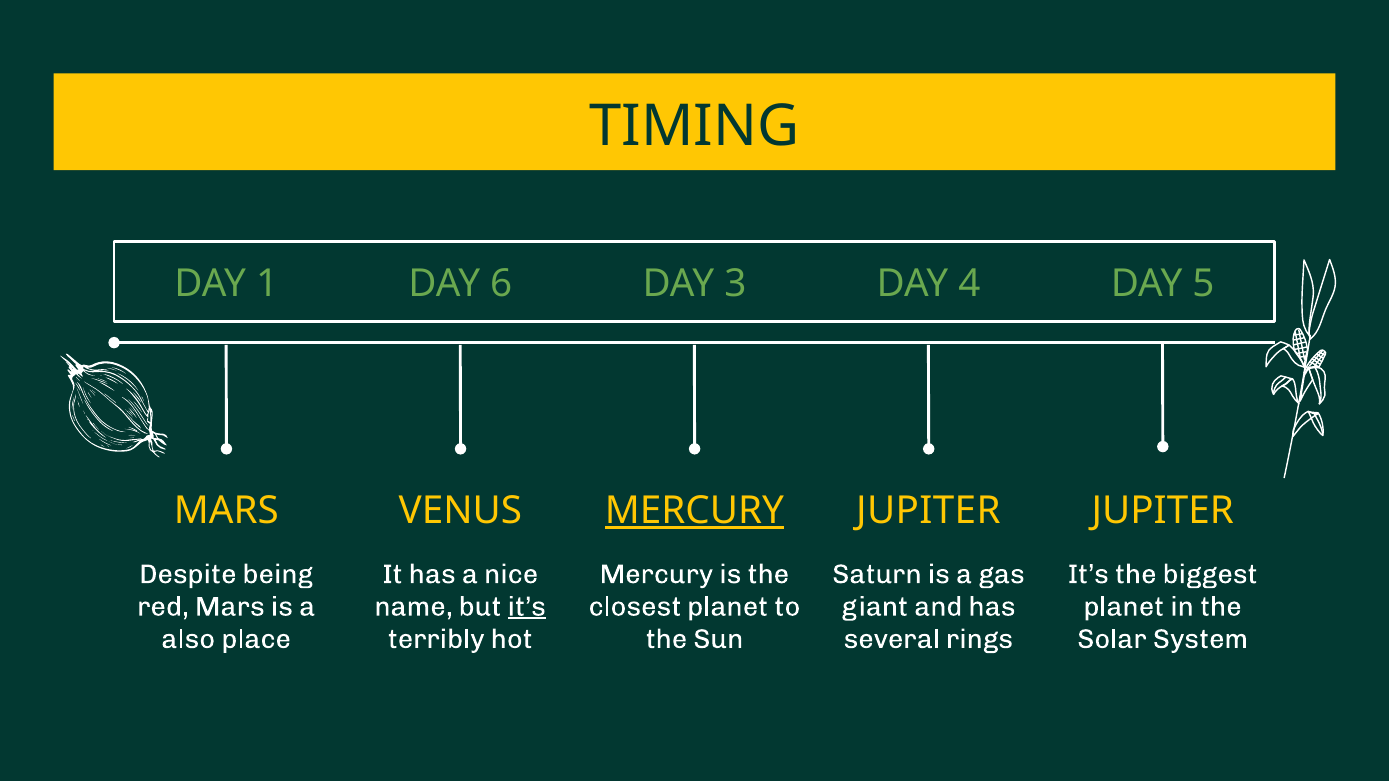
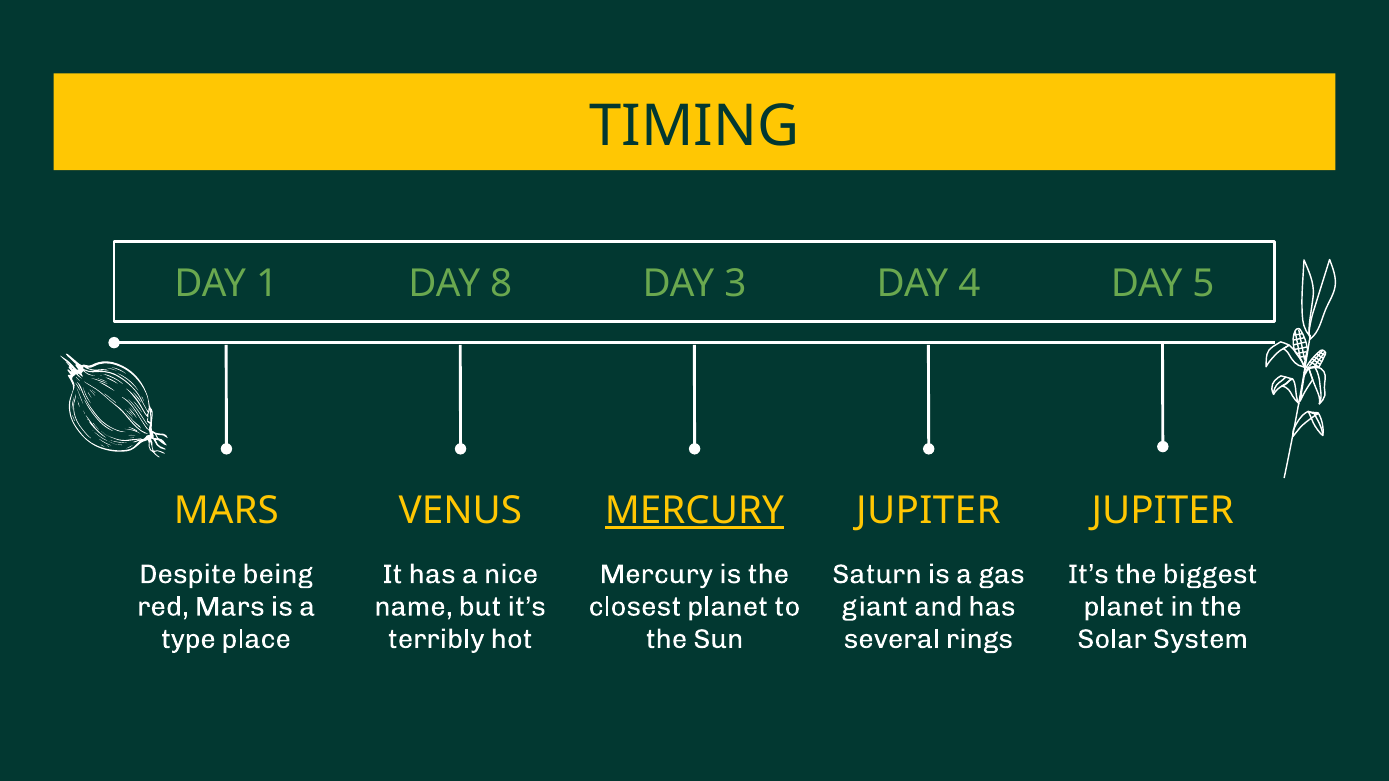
6: 6 -> 8 (501, 284)
it’s underline: present -> none (527, 607)
also: also -> type (188, 639)
